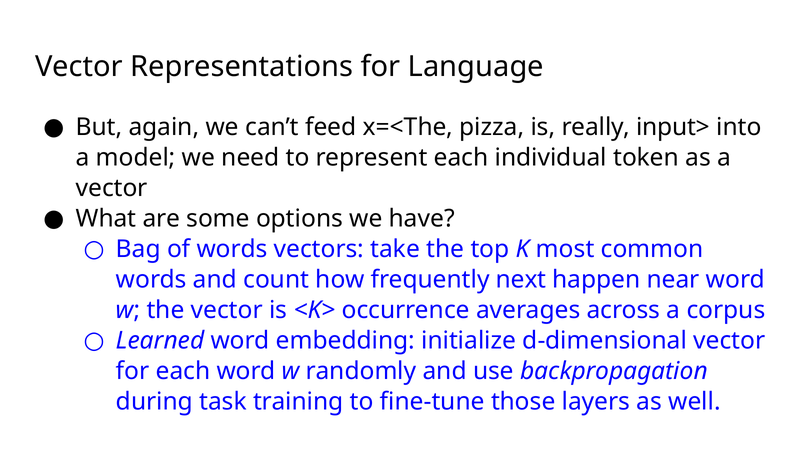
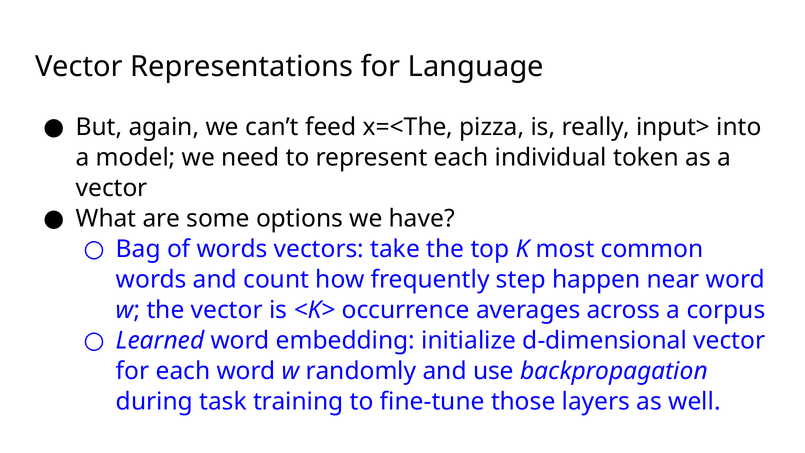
next: next -> step (521, 280)
